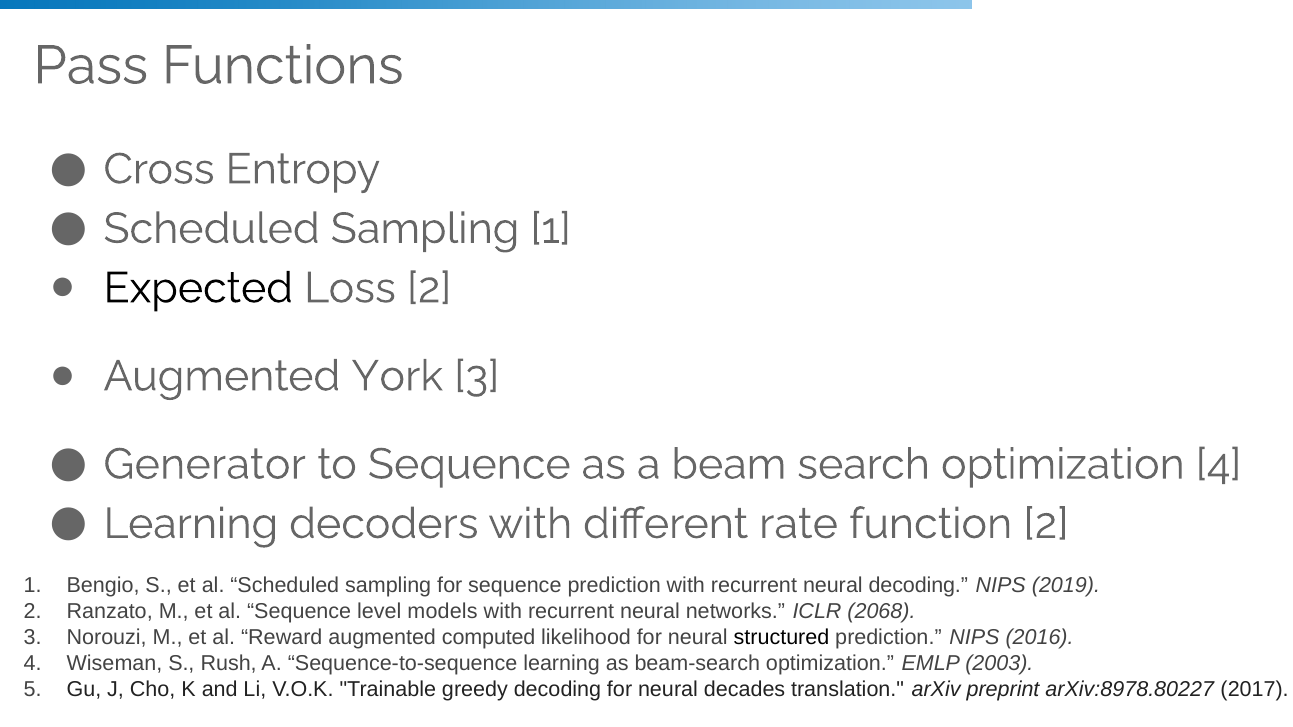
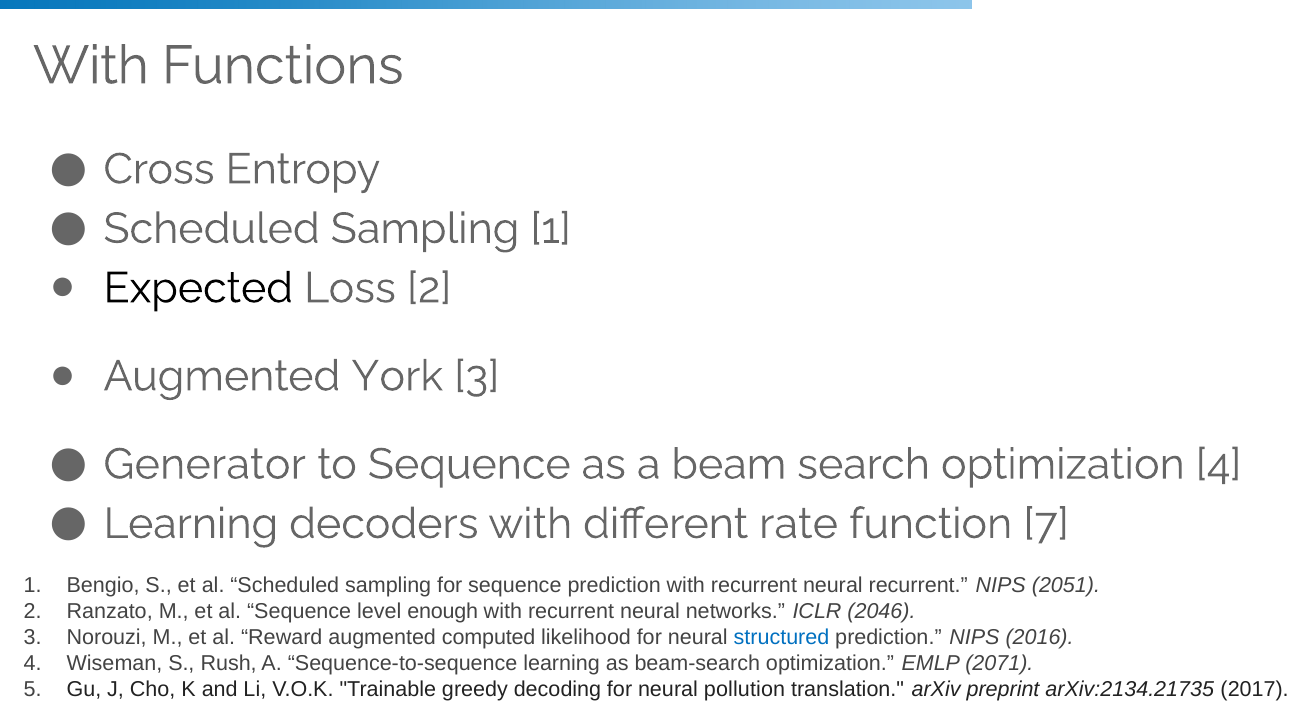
Pass: Pass -> With (91, 66)
function 2: 2 -> 7 (1046, 524)
neural decoding: decoding -> recurrent (918, 586)
2019: 2019 -> 2051 (1066, 586)
models: models -> enough (443, 612)
2068: 2068 -> 2046 (881, 612)
structured colour: black -> blue (782, 638)
2003: 2003 -> 2071 (999, 664)
decades: decades -> pollution (745, 689)
arXiv:8978.80227: arXiv:8978.80227 -> arXiv:2134.21735 (1130, 689)
